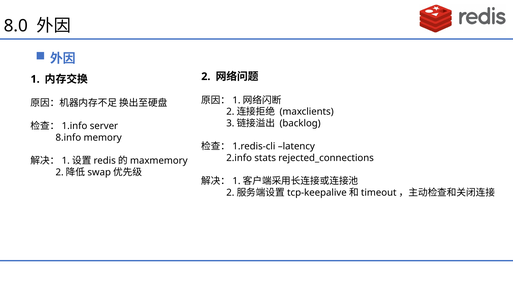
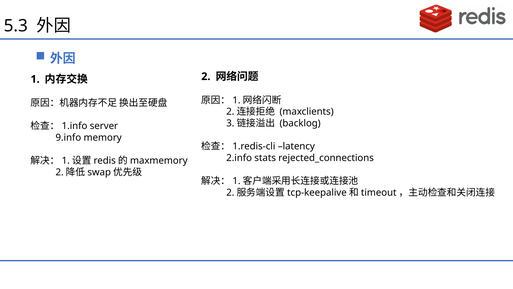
8.0: 8.0 -> 5.3 (16, 26)
8.info: 8.info -> 9.info (68, 137)
